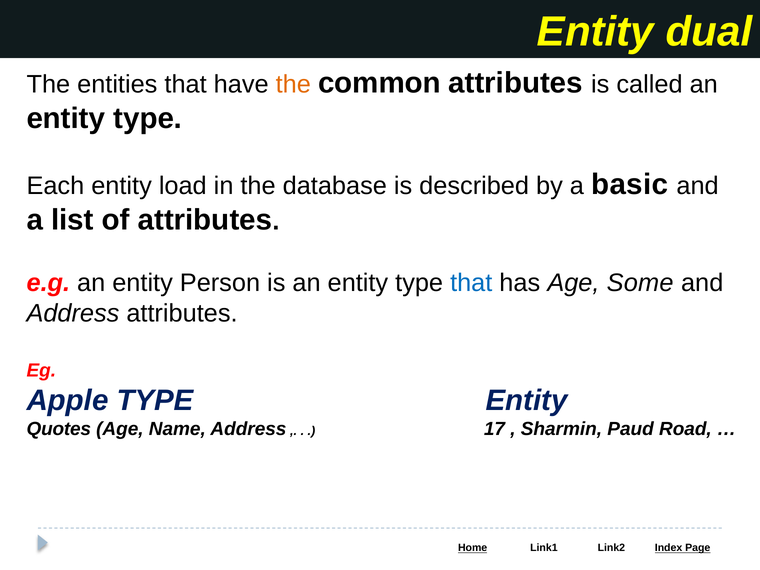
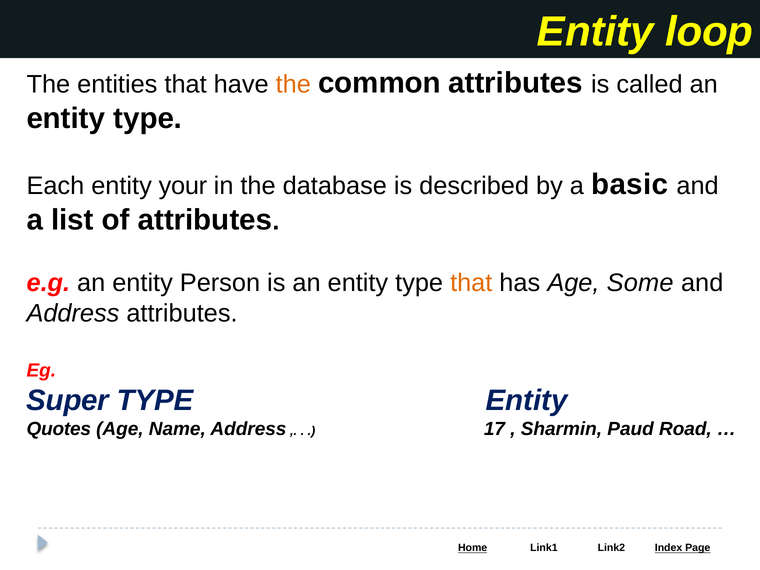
dual: dual -> loop (709, 32)
load: load -> your (183, 186)
that colour: blue -> orange (471, 283)
Apple: Apple -> Super (68, 401)
